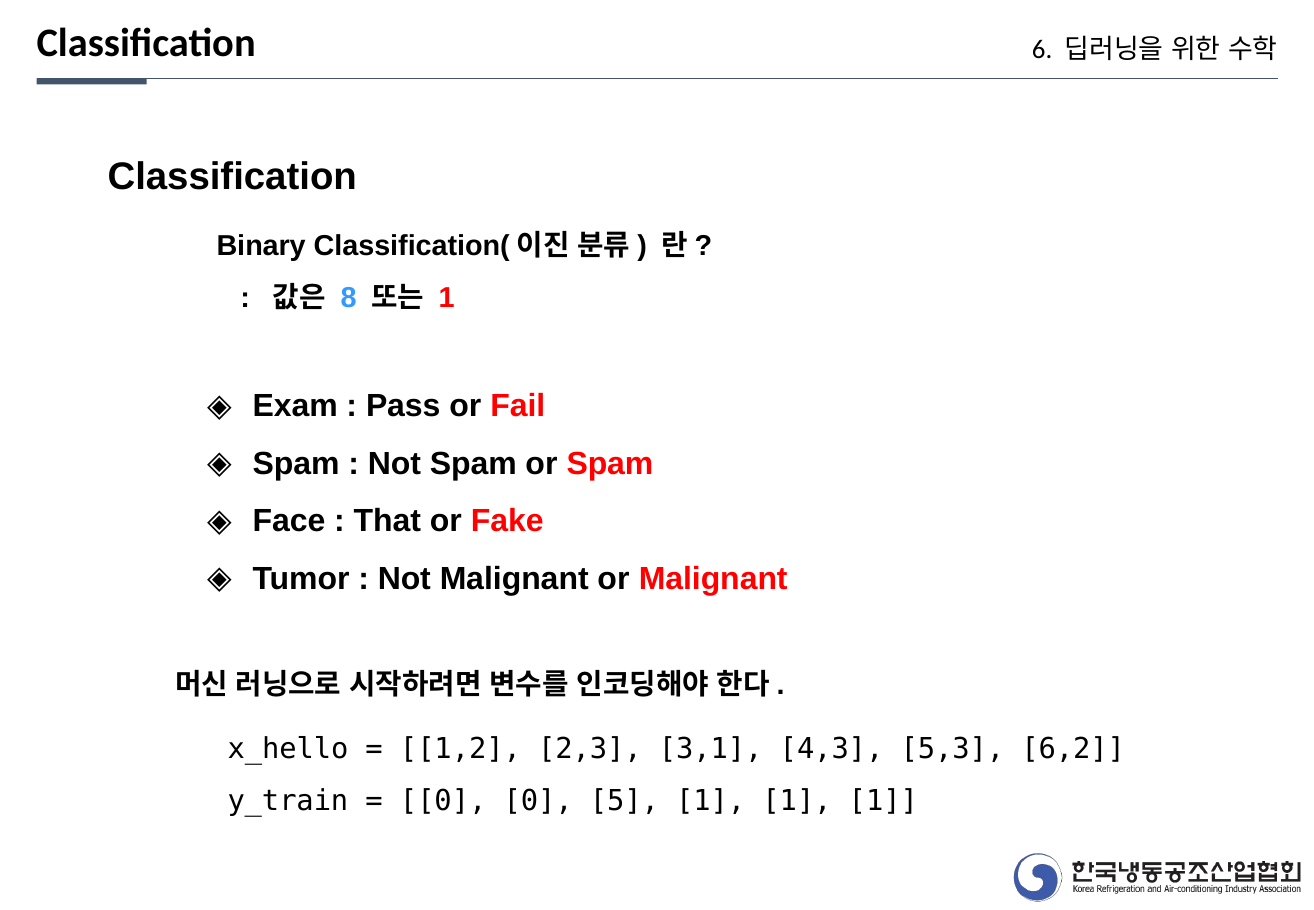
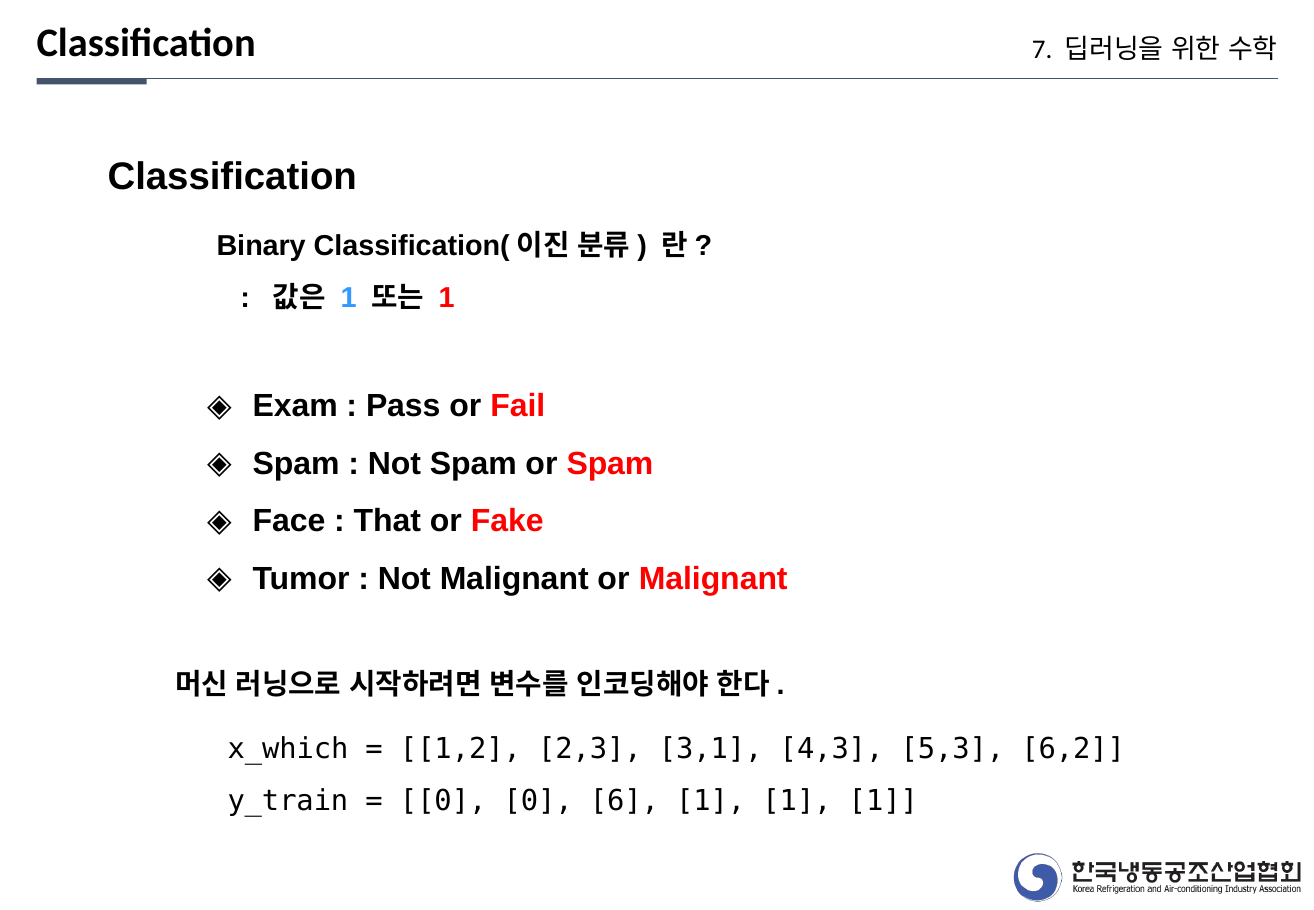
6: 6 -> 7 (1042, 50)
8: 8 -> 1 (349, 297)
x_hello: x_hello -> x_which (288, 749)
5: 5 -> 6 (624, 801)
